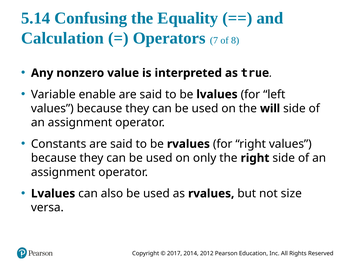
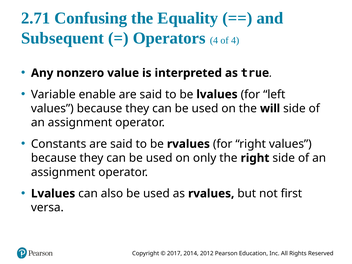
5.14: 5.14 -> 2.71 (36, 18)
Calculation: Calculation -> Subsequent (63, 38)
Operators 7: 7 -> 4 (214, 40)
of 8: 8 -> 4 (235, 40)
size: size -> first (291, 194)
